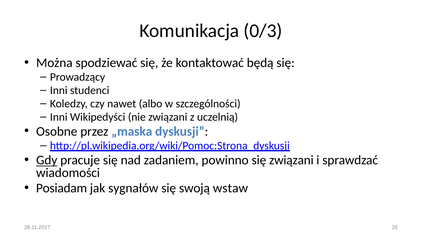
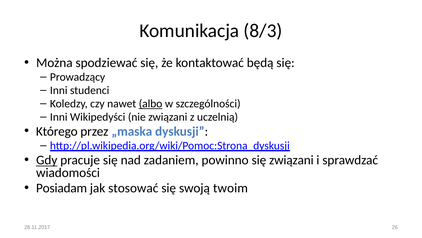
0/3: 0/3 -> 8/3 (263, 31)
albo underline: none -> present (151, 103)
Osobne: Osobne -> Którego (57, 131)
sygnałów: sygnałów -> stosować (133, 188)
wstaw: wstaw -> twoim (230, 188)
